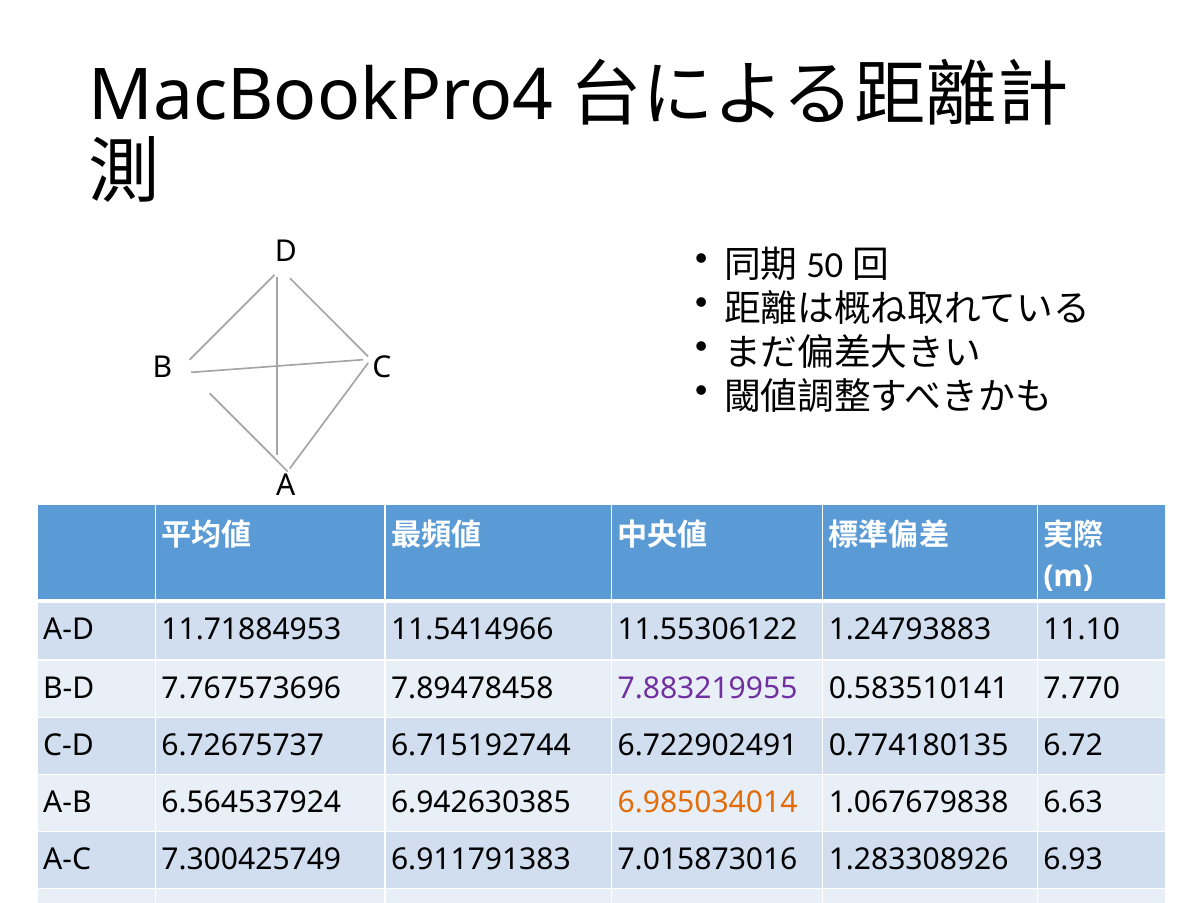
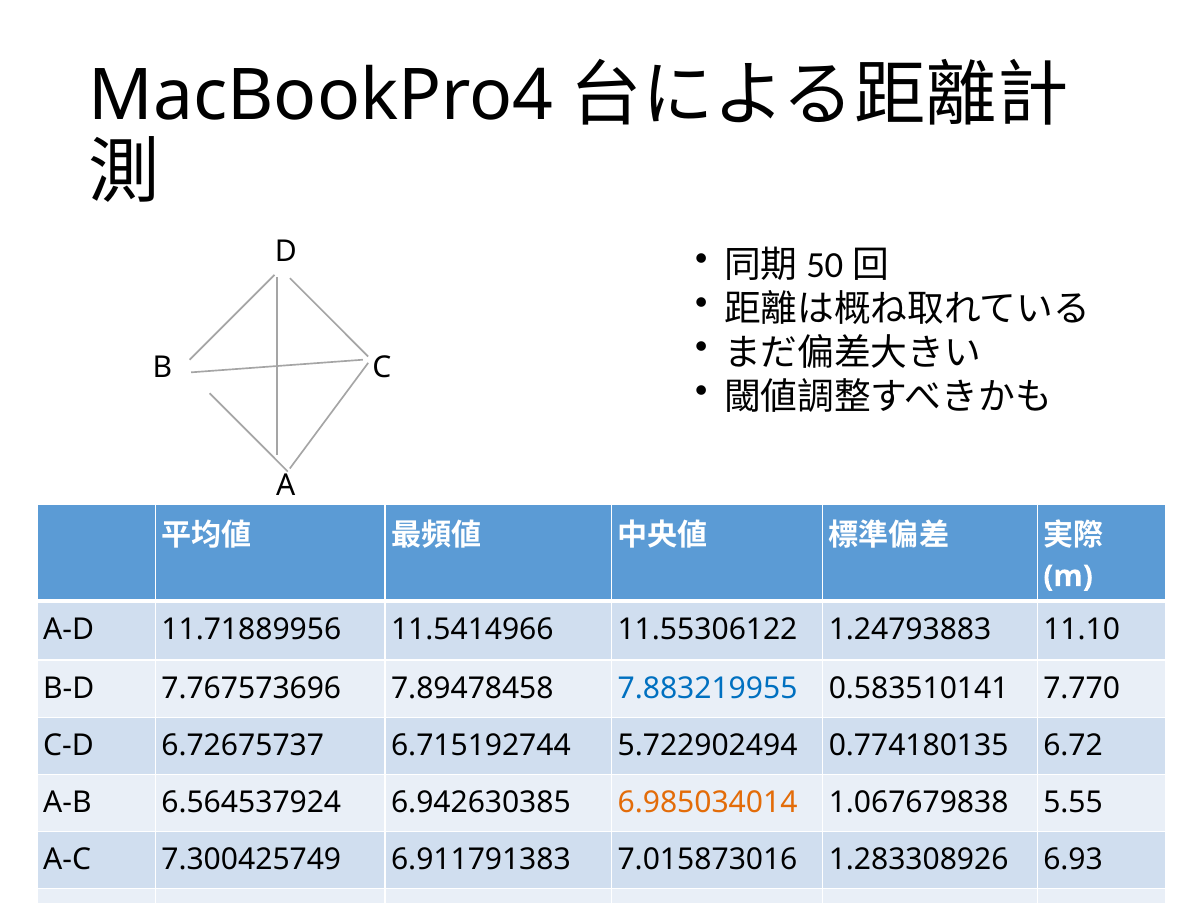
11.71884953: 11.71884953 -> 11.71889956 (251, 629)
7.883219955 colour: purple -> blue (708, 688)
6.722902491: 6.722902491 -> 5.722902494 (708, 745)
6.63: 6.63 -> 5.55 (1073, 802)
